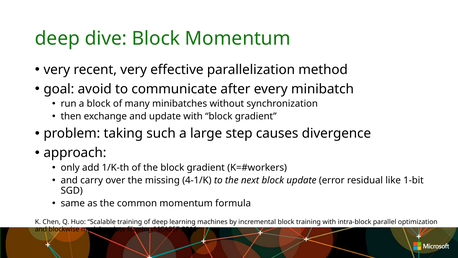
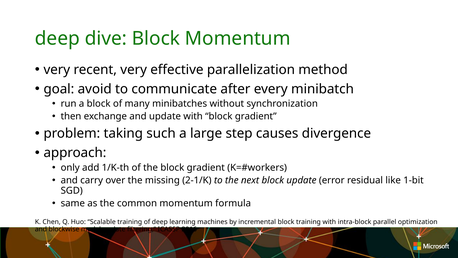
4-1/K: 4-1/K -> 2-1/K (197, 180)
